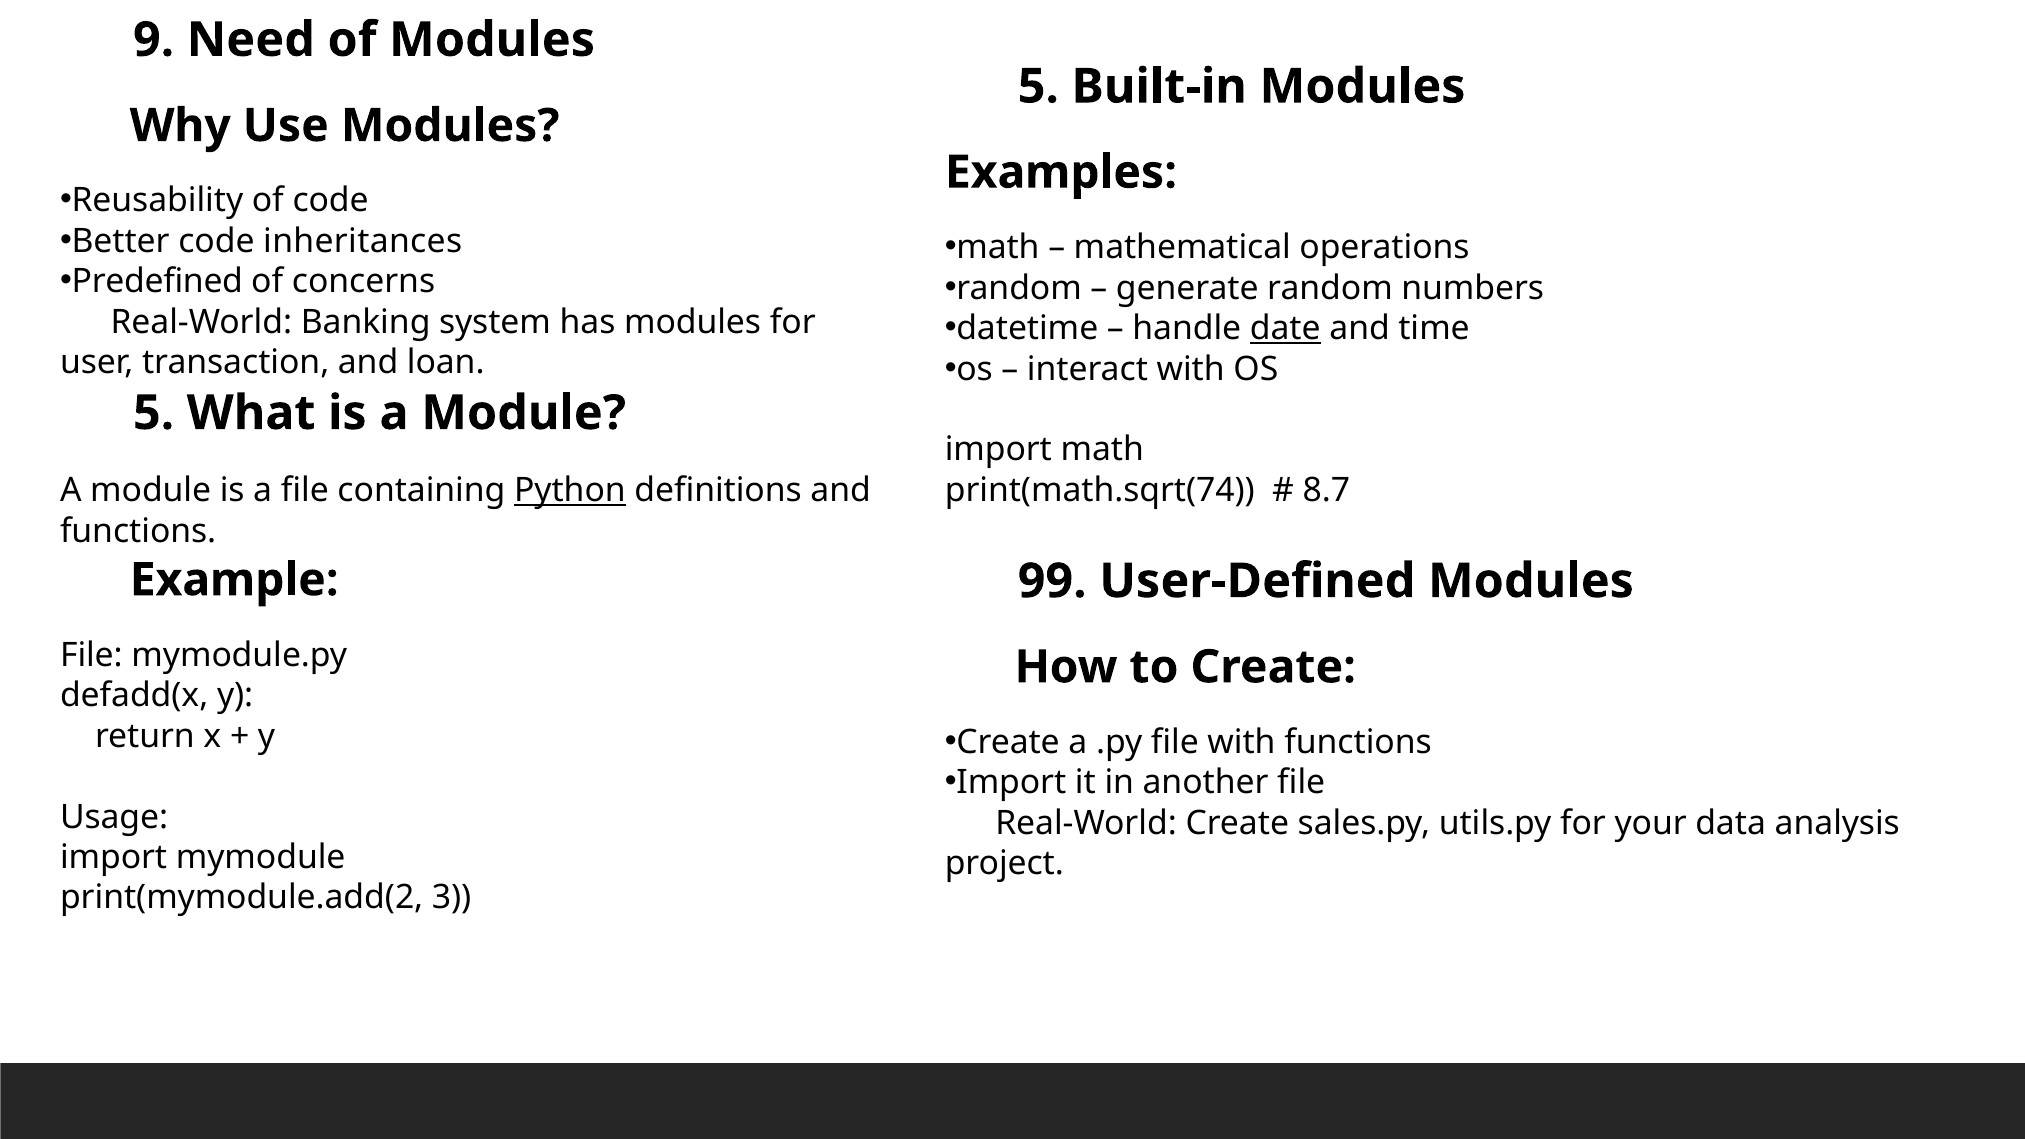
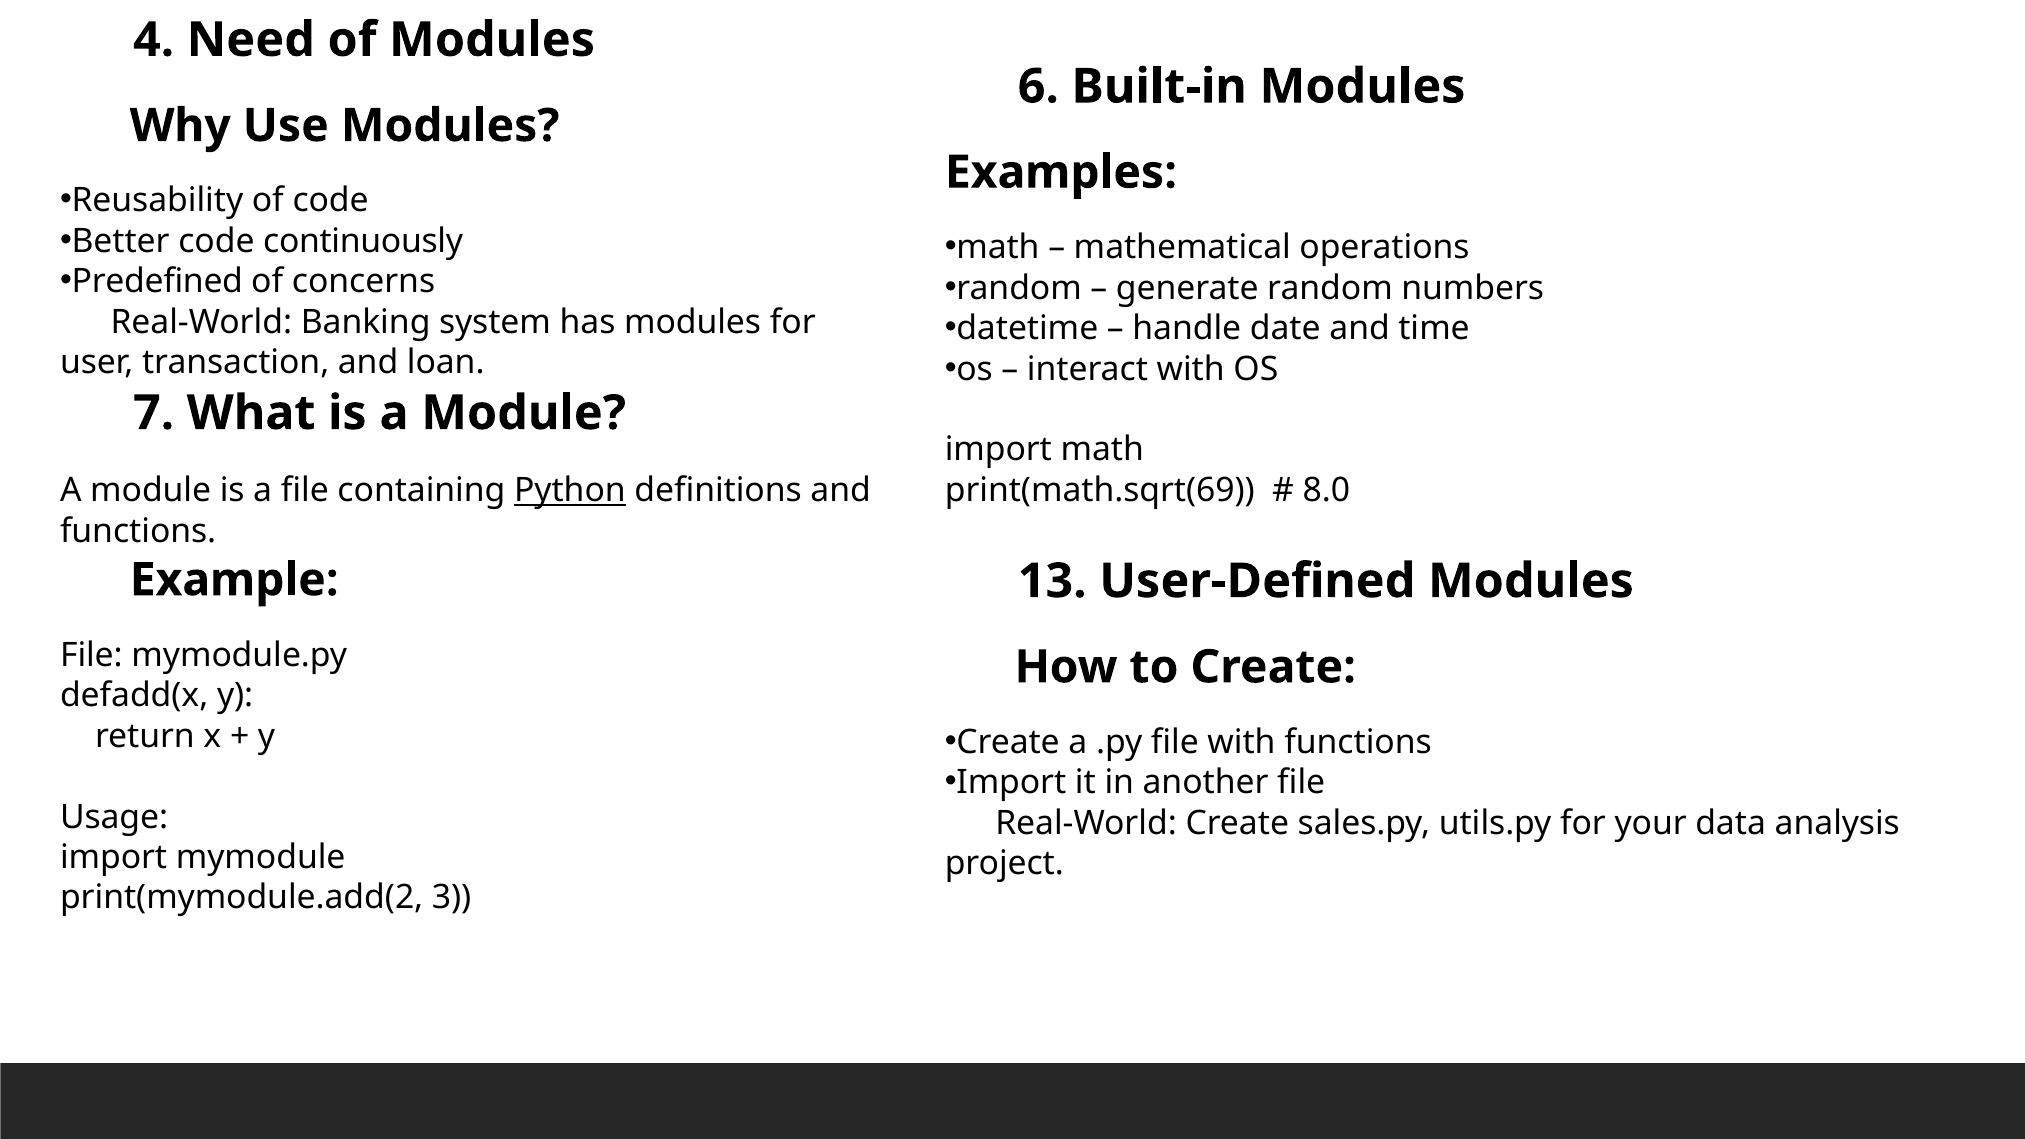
9: 9 -> 4 (154, 40)
5: 5 -> 6 (1038, 87)
inheritances: inheritances -> continuously (363, 241)
date underline: present -> none (1285, 328)
5: 5 -> 7 (154, 413)
print(math.sqrt(74: print(math.sqrt(74 -> print(math.sqrt(69 (1100, 490)
8.7: 8.7 -> 8.0 (1326, 490)
99: 99 -> 13 (1052, 581)
